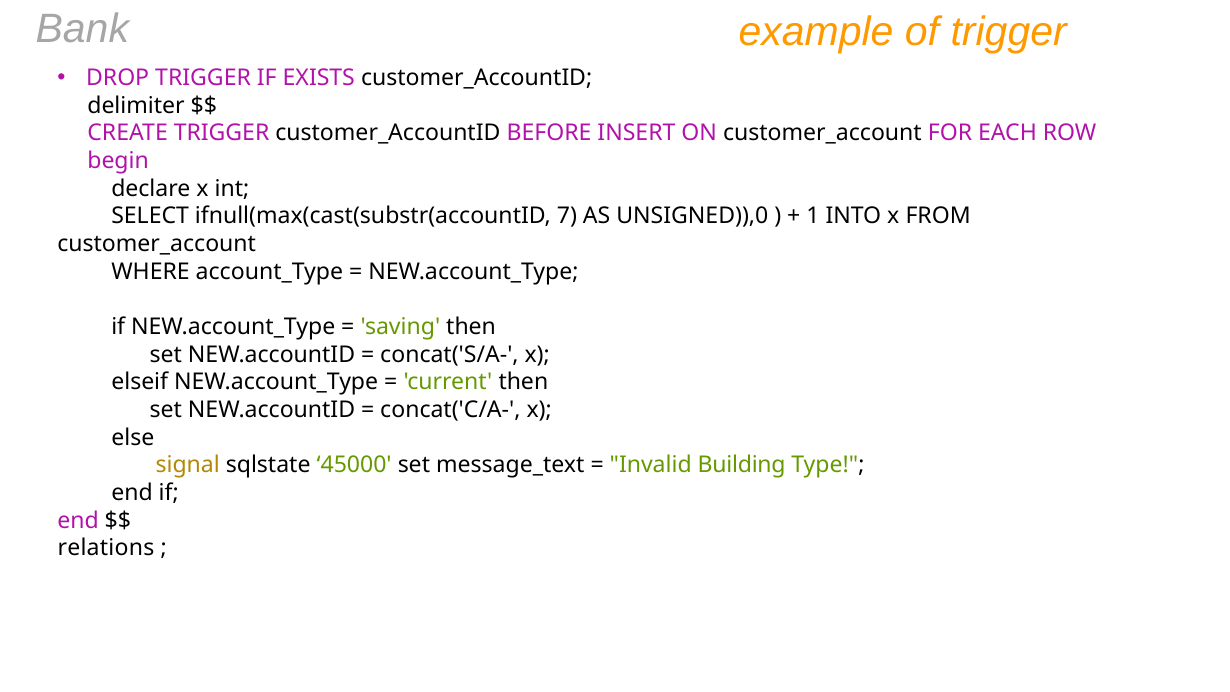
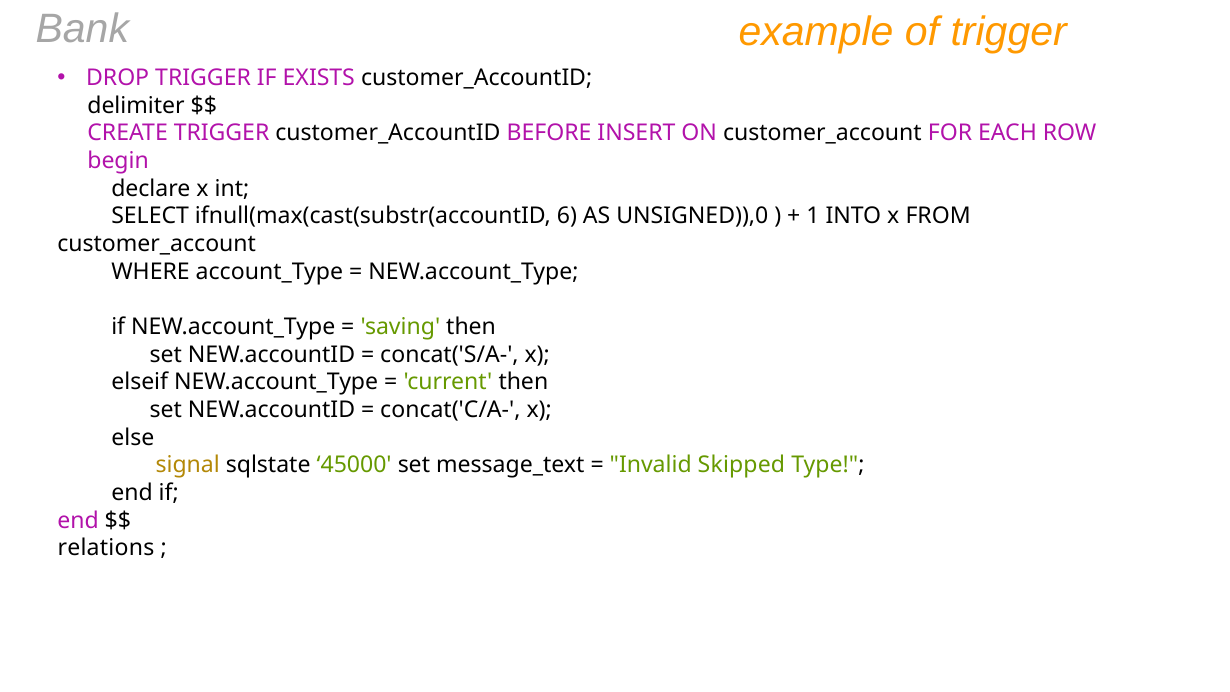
7: 7 -> 6 (567, 216)
Building: Building -> Skipped (741, 465)
